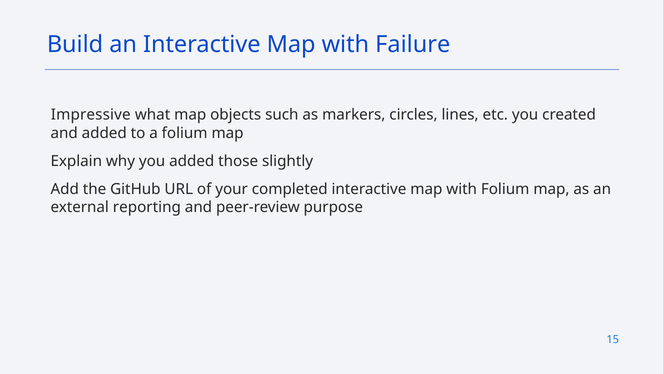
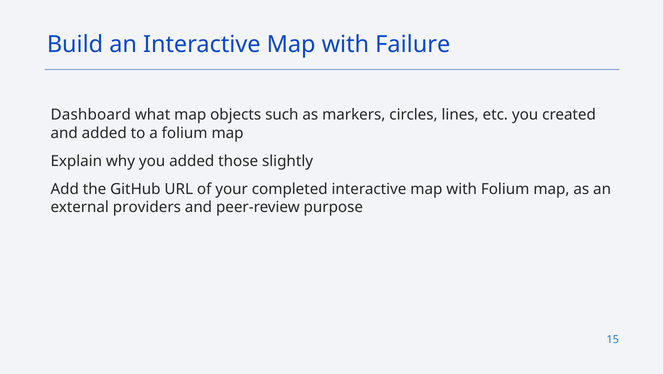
Impressive: Impressive -> Dashboard (91, 115)
reporting: reporting -> providers (147, 207)
